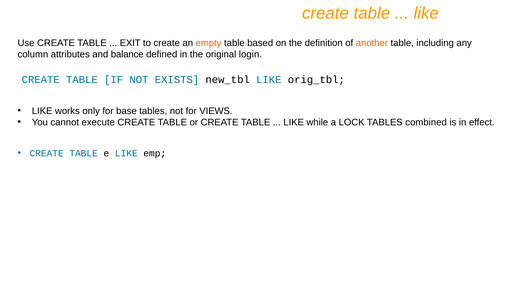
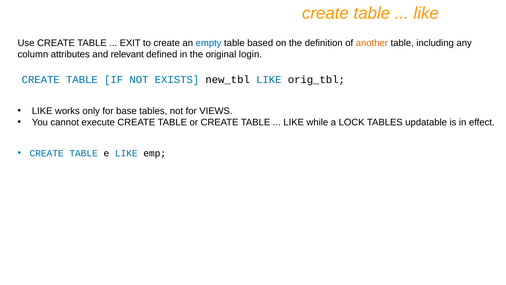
empty colour: orange -> blue (209, 43)
balance: balance -> relevant (127, 54)
combined: combined -> updatable (426, 122)
